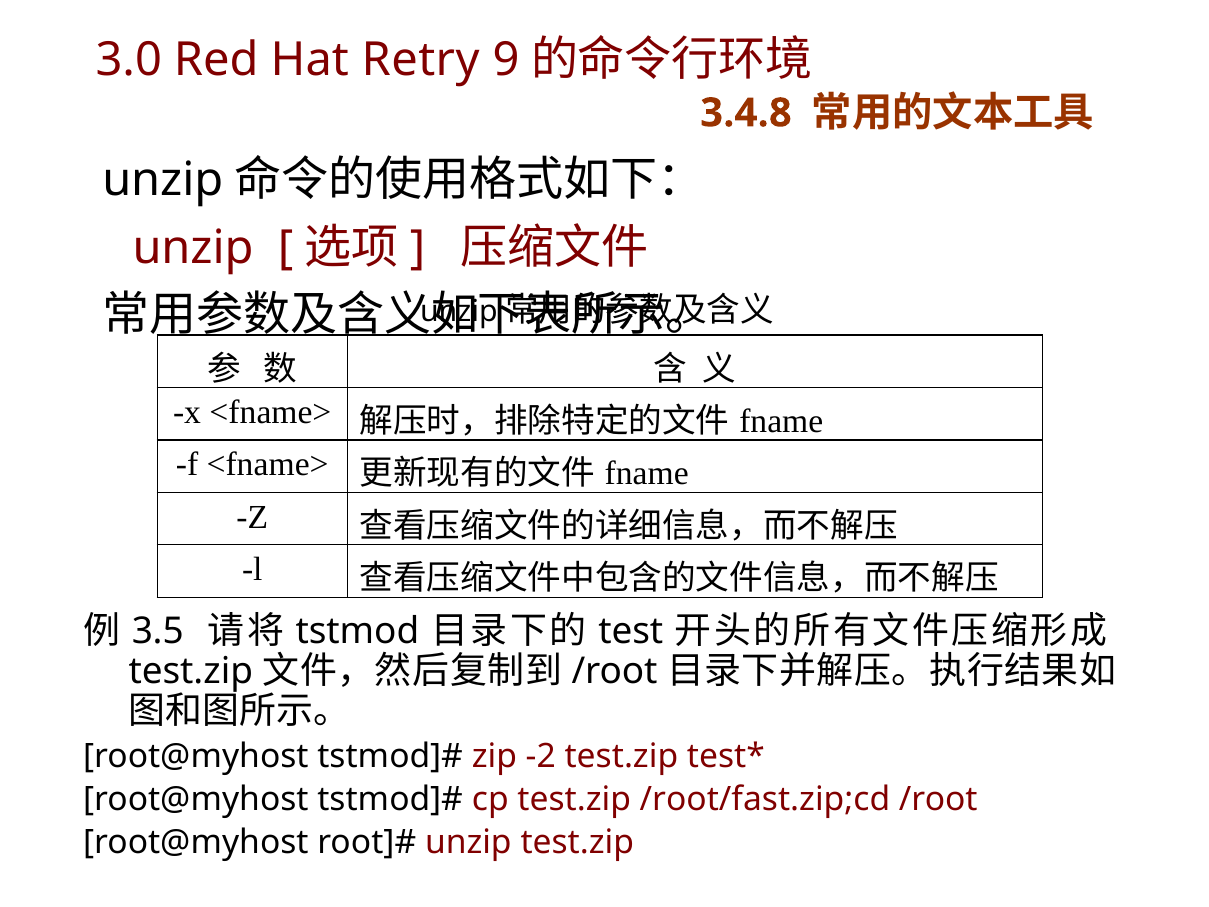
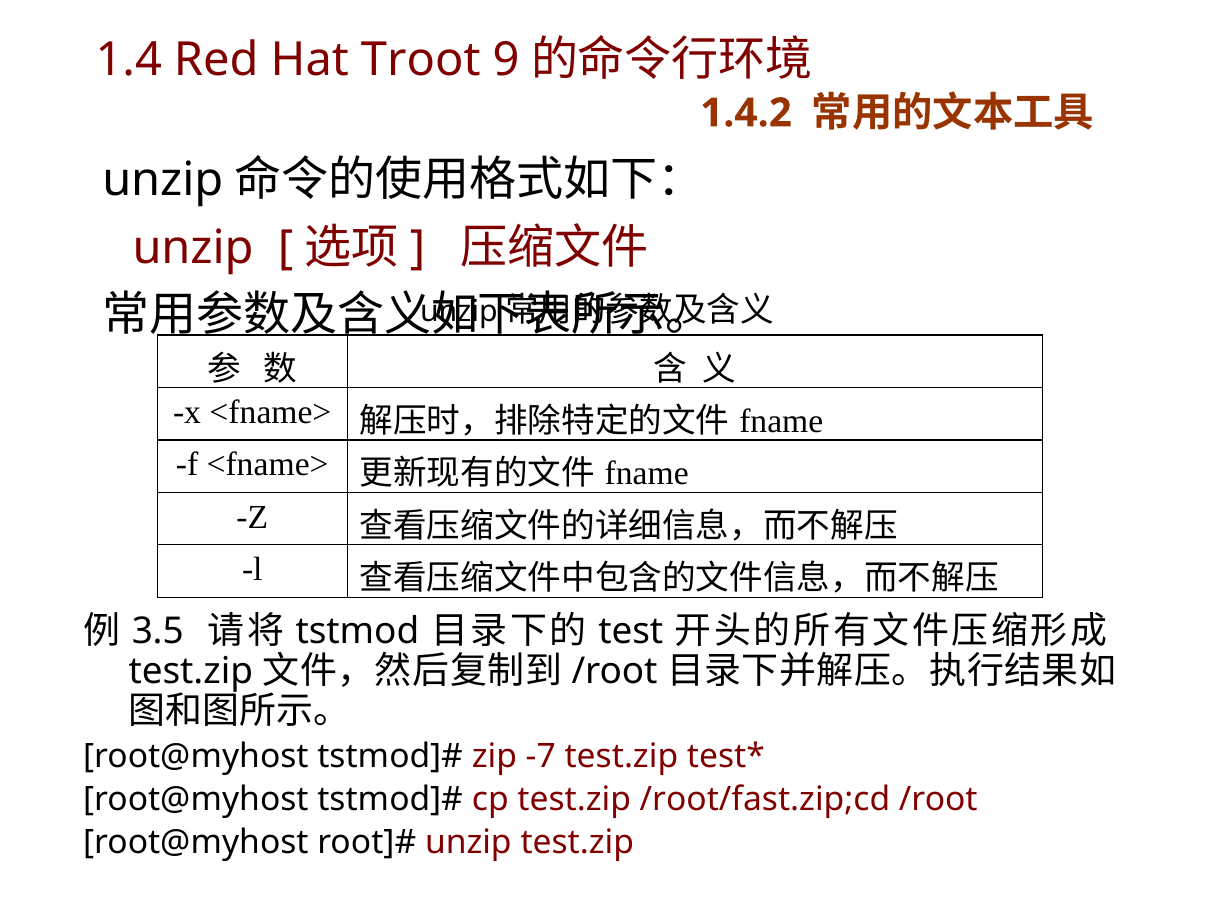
3.0: 3.0 -> 1.4 (129, 60)
Retry: Retry -> Troot (421, 60)
3.4.8: 3.4.8 -> 1.4.2 (746, 113)
-2: -2 -> -7 (541, 756)
